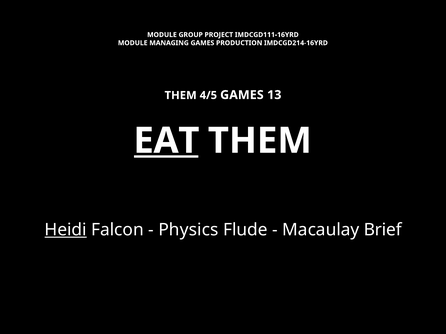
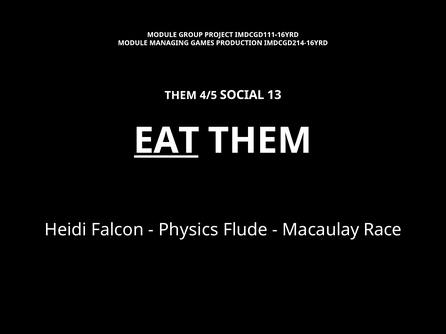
4/5 GAMES: GAMES -> SOCIAL (242, 95)
Heidi underline: present -> none (66, 230)
Brief: Brief -> Race (383, 230)
